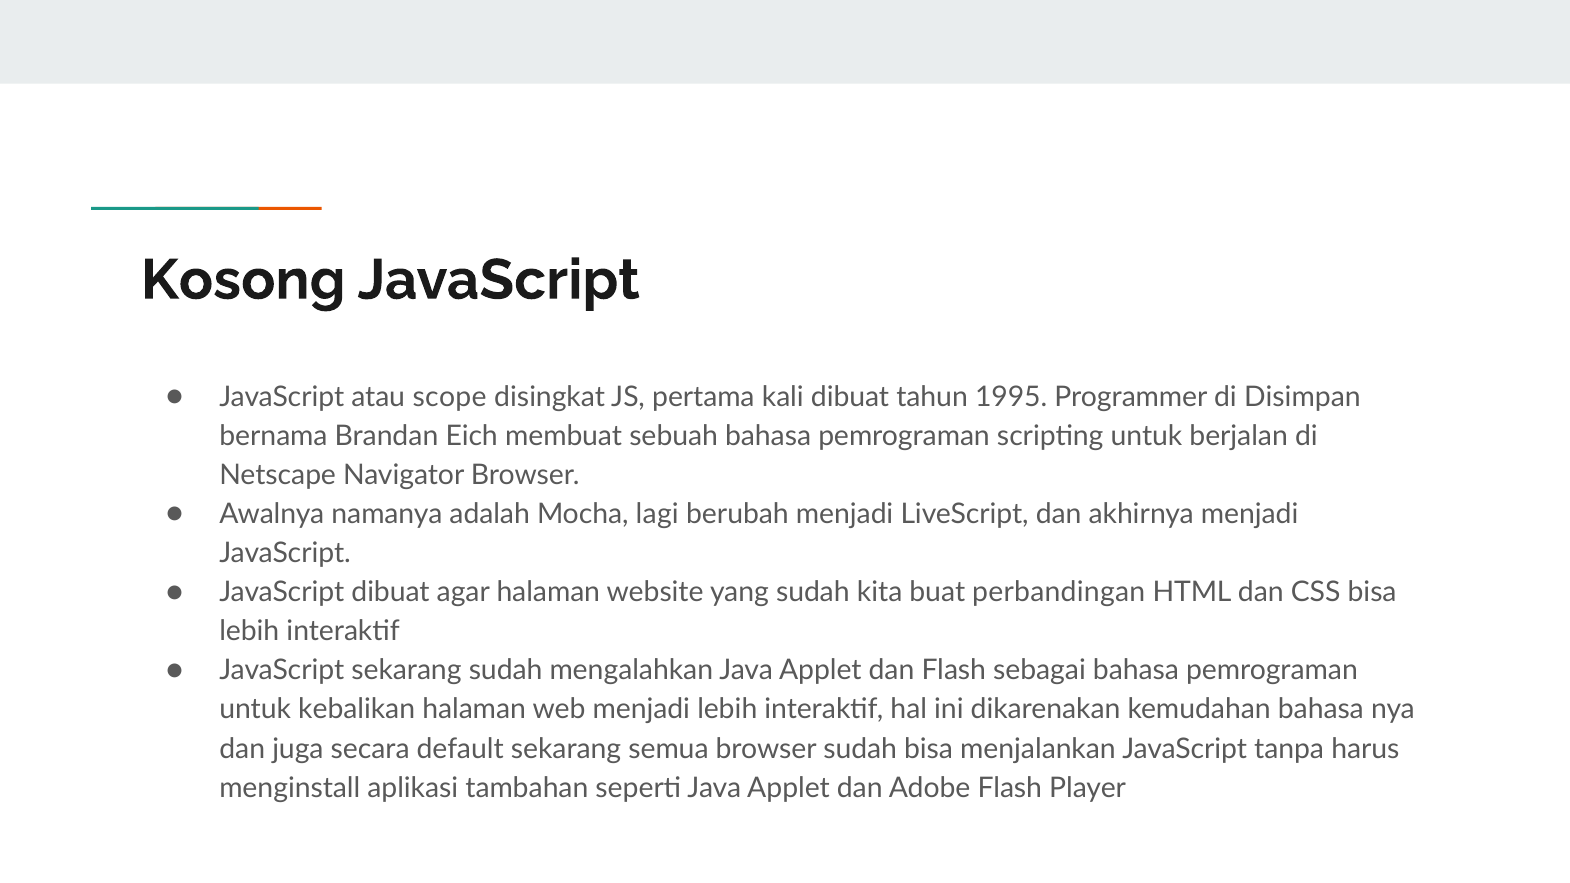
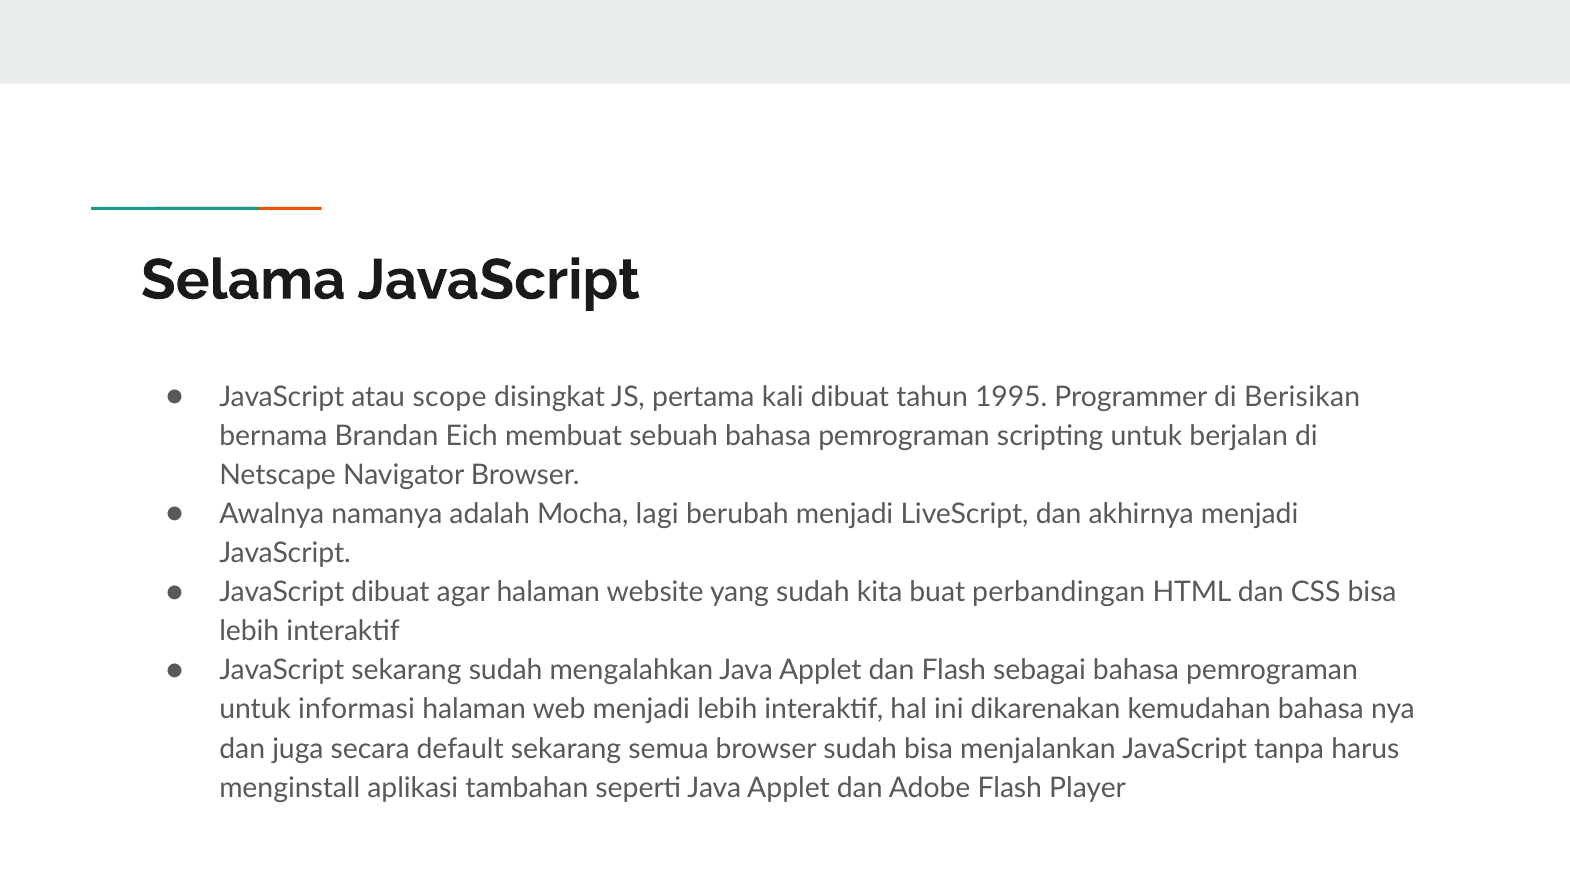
Kosong: Kosong -> Selama (243, 280)
Disimpan: Disimpan -> Berisikan (1302, 397)
kebalikan: kebalikan -> informasi (357, 710)
